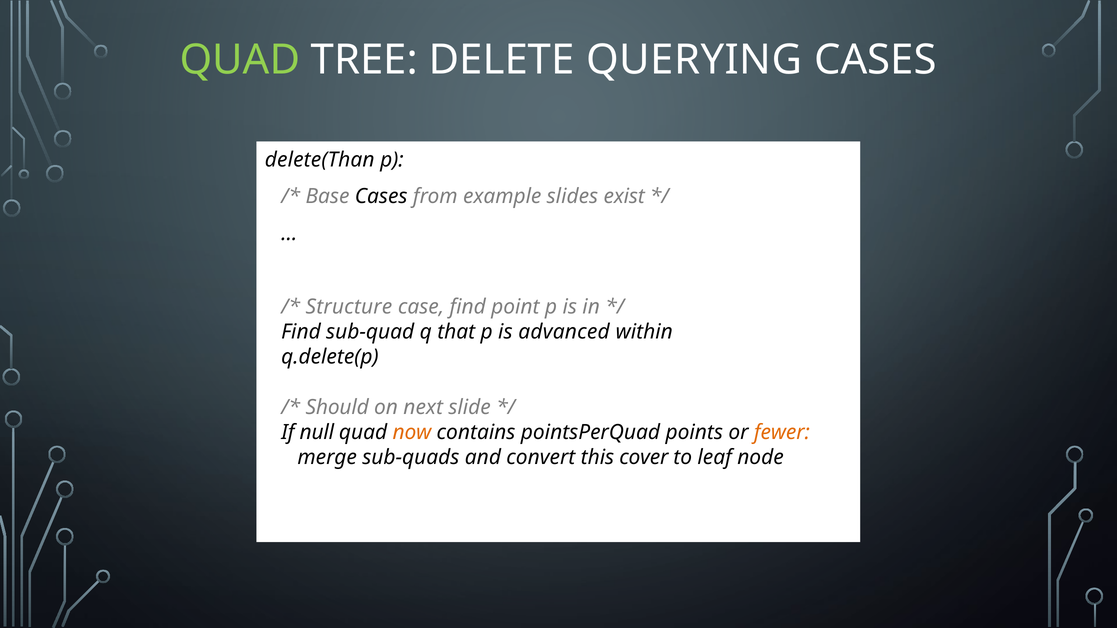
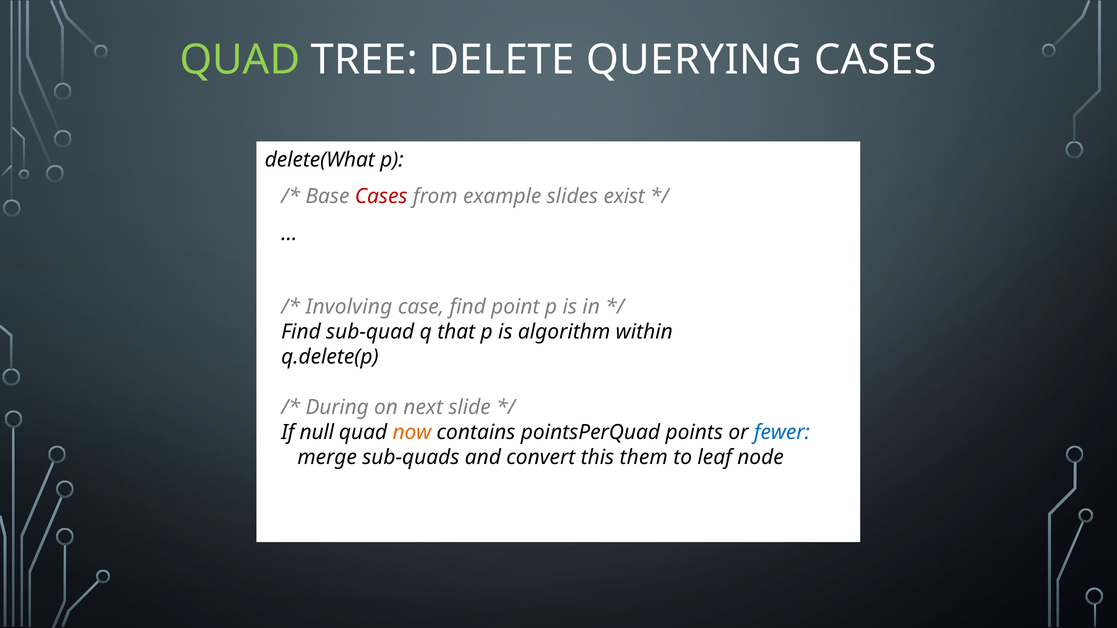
delete(Than: delete(Than -> delete(What (320, 160)
Cases colour: black -> red (381, 197)
Structure: Structure -> Involving (349, 307)
advanced: advanced -> algorithm (564, 332)
Should: Should -> During (337, 407)
fewer colour: orange -> blue (782, 433)
cover: cover -> them (644, 458)
